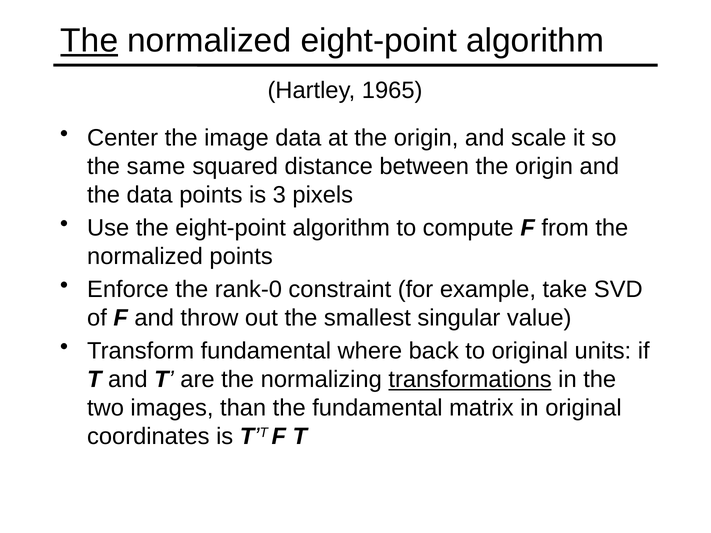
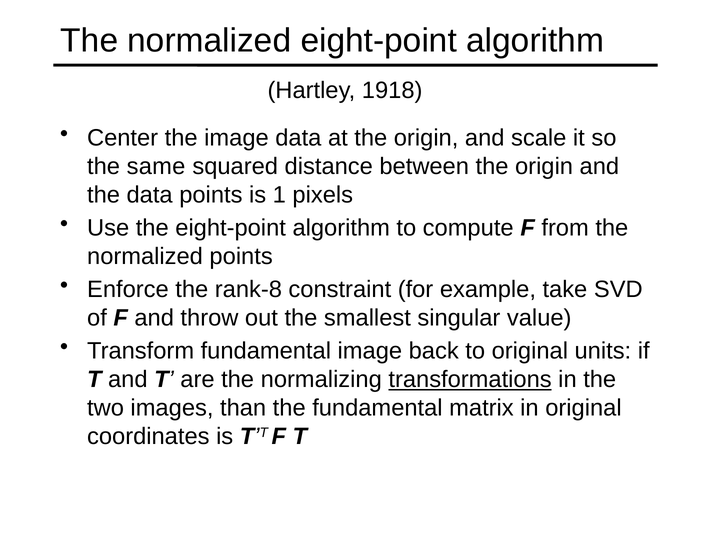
The underline: present -> none (89, 41)
1965: 1965 -> 1918 (392, 90)
3: 3 -> 1 (279, 195)
rank-0: rank-0 -> rank-8 (248, 290)
fundamental where: where -> image (370, 351)
